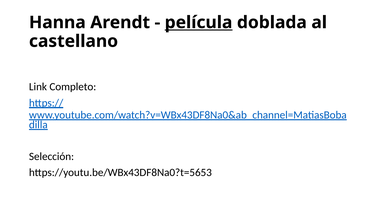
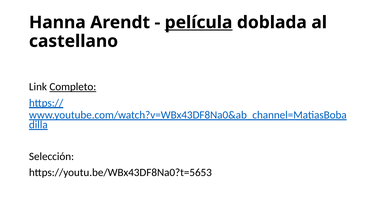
Completo underline: none -> present (73, 87)
